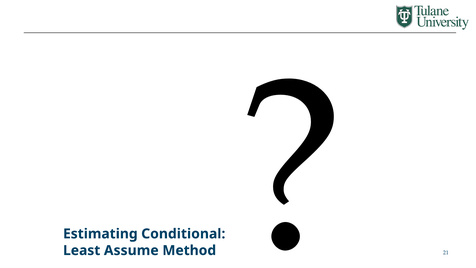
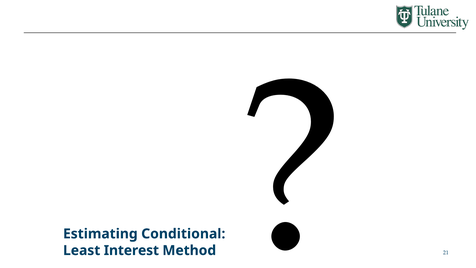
Assume: Assume -> Interest (131, 250)
